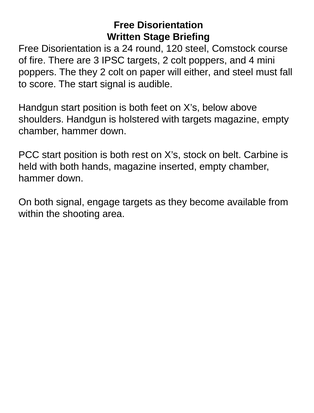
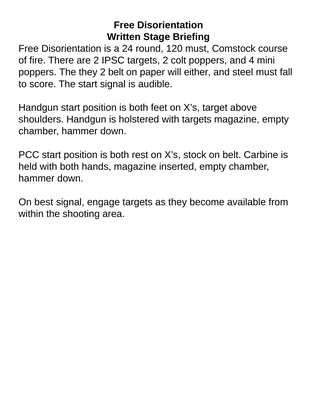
120 steel: steel -> must (197, 49)
are 3: 3 -> 2 (96, 60)
colt: colt -> belt (116, 72)
below: below -> target (215, 107)
On both: both -> best (44, 202)
